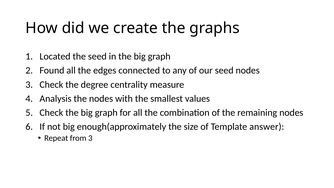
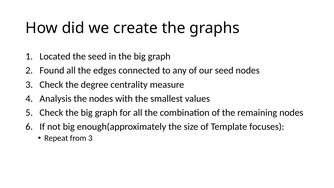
answer: answer -> focuses (267, 126)
